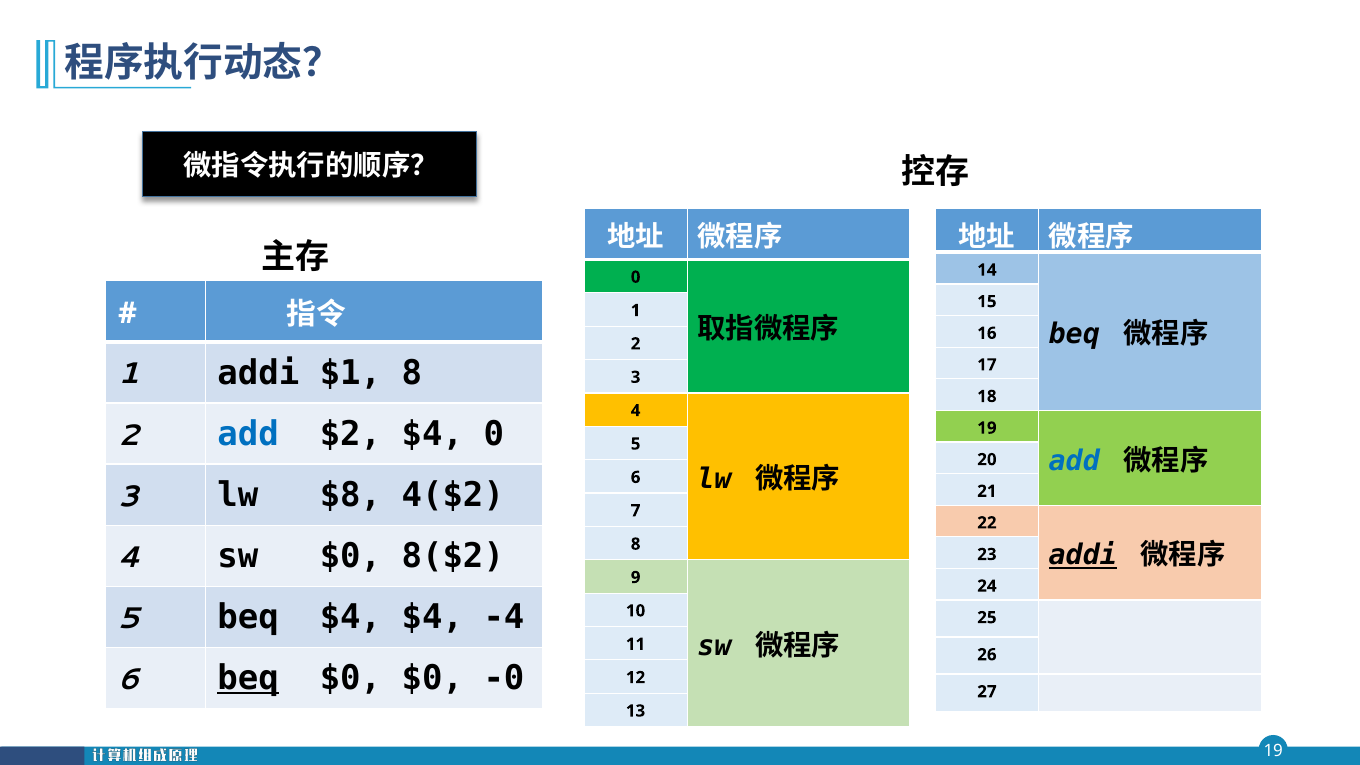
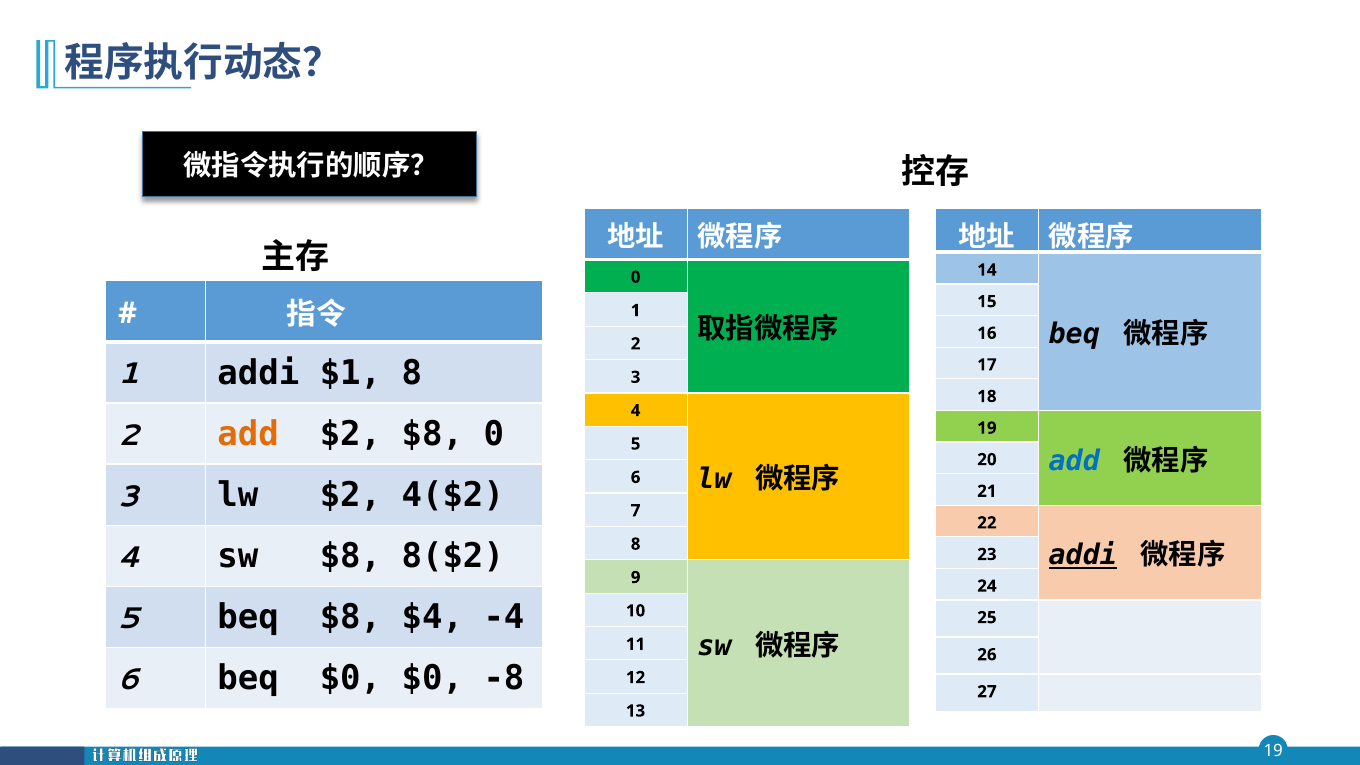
add colour: blue -> orange (248, 434)
$2 $4: $4 -> $8 (432, 434)
lw $8: $8 -> $2 (350, 495)
sw $0: $0 -> $8 (350, 556)
beq $4: $4 -> $8 (350, 617)
beq underline: present -> none (248, 678)
-0: -0 -> -8 (504, 678)
